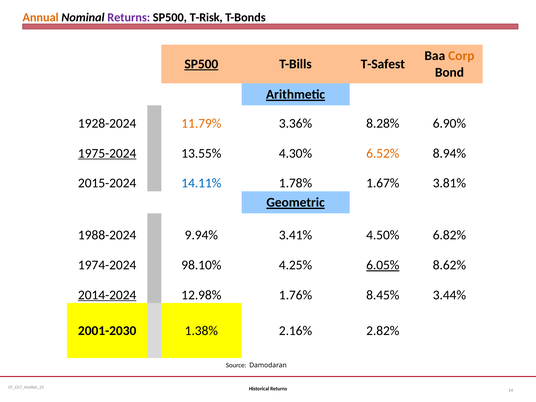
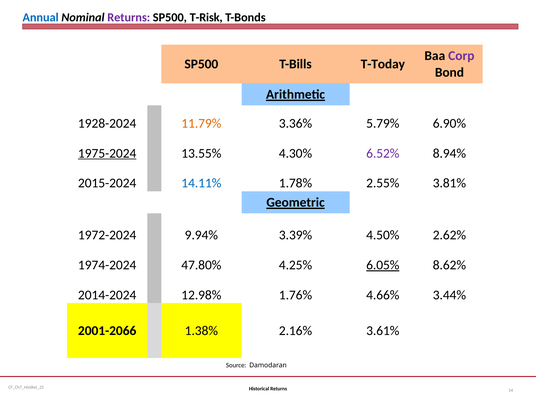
Annual colour: orange -> blue (41, 17)
Corp colour: orange -> purple (461, 56)
SP500 underline: present -> none (201, 64)
T-Safest: T-Safest -> T-Today (383, 64)
8.28%: 8.28% -> 5.79% (383, 123)
6.52% colour: orange -> purple (383, 153)
1.67%: 1.67% -> 2.55% (383, 183)
1988-2024: 1988-2024 -> 1972-2024 (107, 235)
3.41%: 3.41% -> 3.39% (295, 235)
6.82%: 6.82% -> 2.62% (449, 235)
98.10%: 98.10% -> 47.80% (201, 265)
2014-2024 underline: present -> none (107, 295)
8.45%: 8.45% -> 4.66% (383, 295)
2001-2030: 2001-2030 -> 2001-2066 (107, 331)
2.82%: 2.82% -> 3.61% (383, 331)
